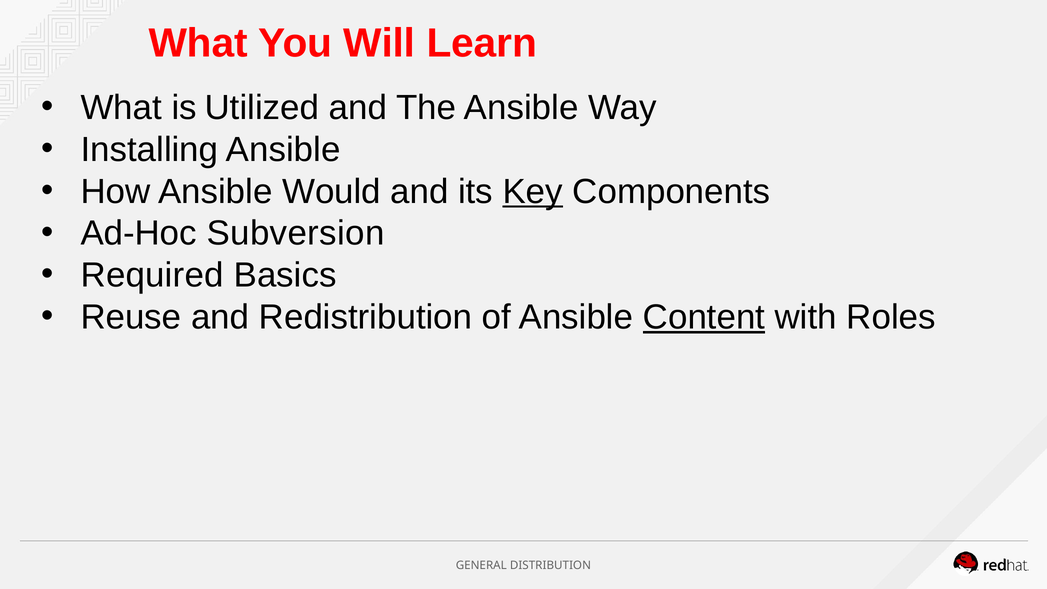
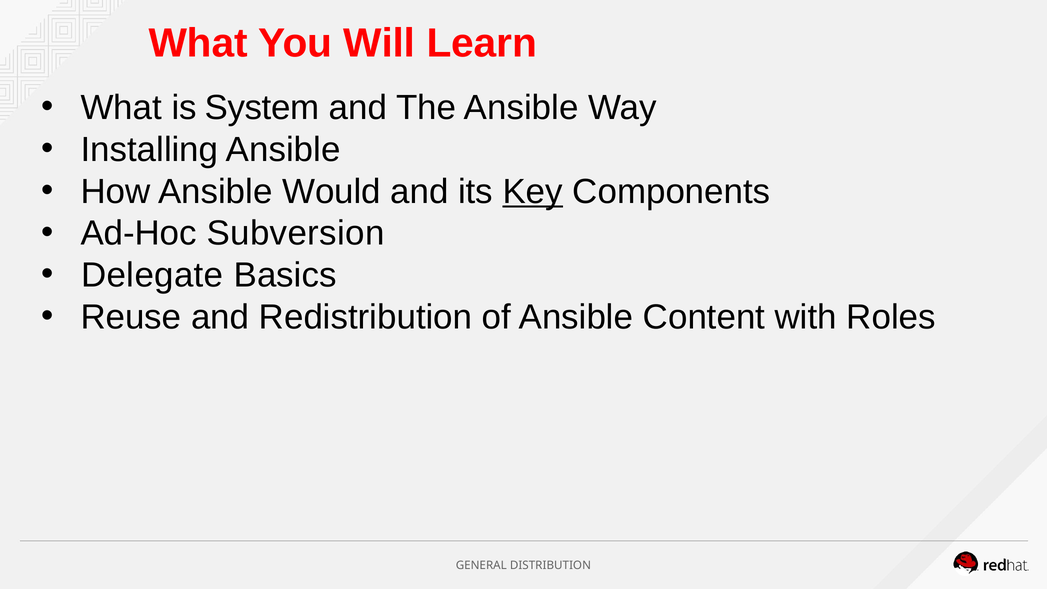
Utilized: Utilized -> System (262, 108)
Required: Required -> Delegate (152, 275)
Content underline: present -> none (704, 317)
